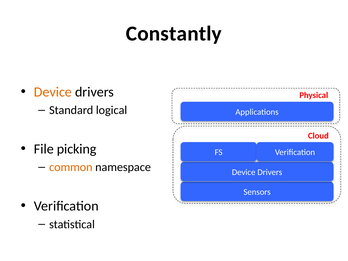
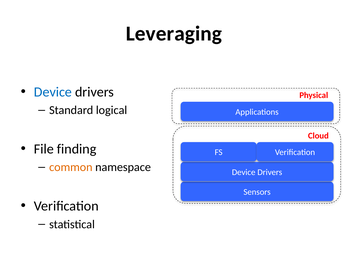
Constantly: Constantly -> Leveraging (174, 34)
Device colour: orange -> blue (53, 92)
picking: picking -> finding (77, 149)
